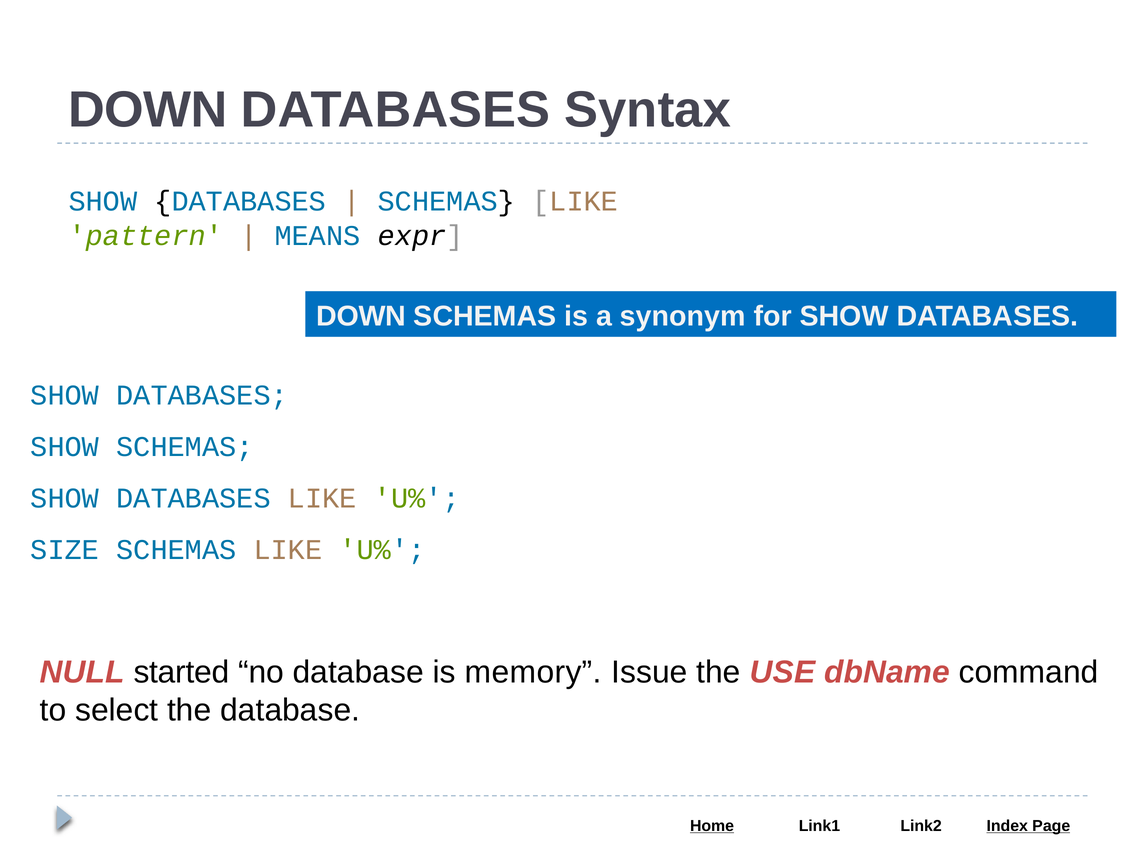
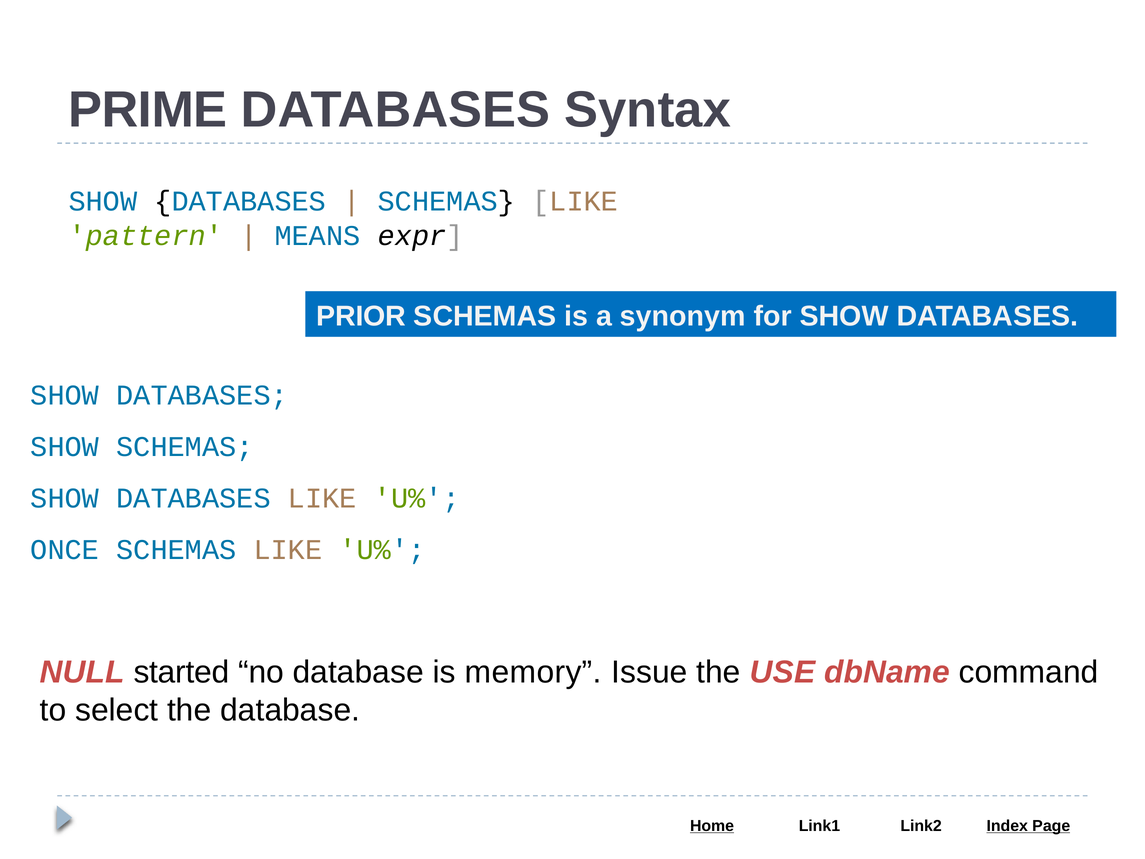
DOWN: DOWN -> PRIME (148, 110)
DOWN: DOWN -> PRIOR (361, 316)
SIZE: SIZE -> ONCE (65, 550)
